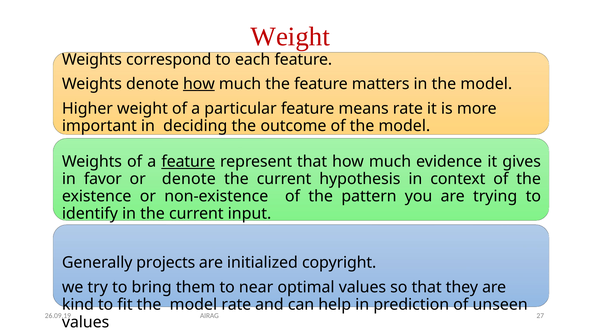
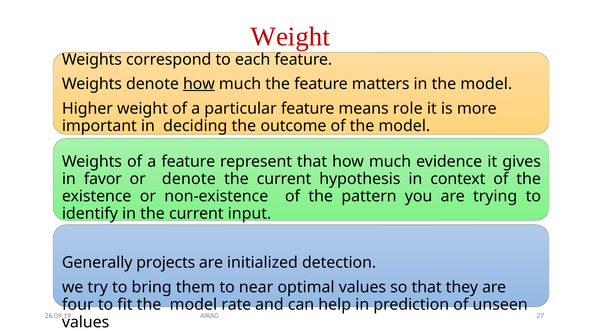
means rate: rate -> role (408, 109)
feature underline: present -> none (188, 162)
copyright: copyright -> detection (339, 263)
kind: kind -> four (78, 305)
